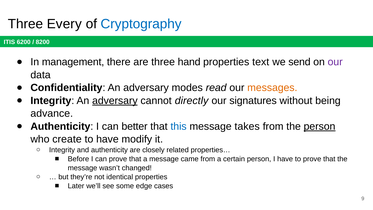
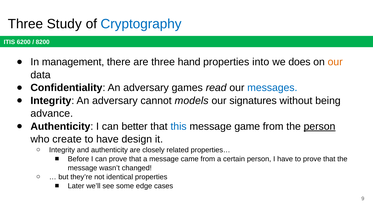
Every: Every -> Study (64, 24)
text: text -> into (261, 62)
send: send -> does (299, 62)
our colour: purple -> orange (335, 62)
modes: modes -> games (187, 88)
messages colour: orange -> blue (272, 88)
adversary underline: present -> none (115, 101)
directly: directly -> models (192, 101)
takes: takes -> game (247, 126)
modify: modify -> design (137, 139)
